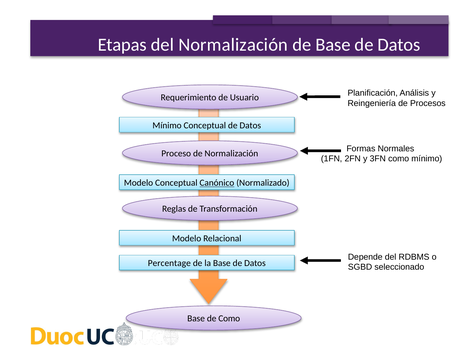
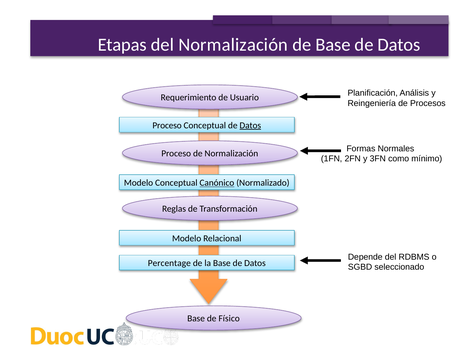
Mínimo: Mínimo -> Proceso (167, 125)
Datos underline: none -> present (250, 125)
de Como: Como -> Físico (229, 318)
